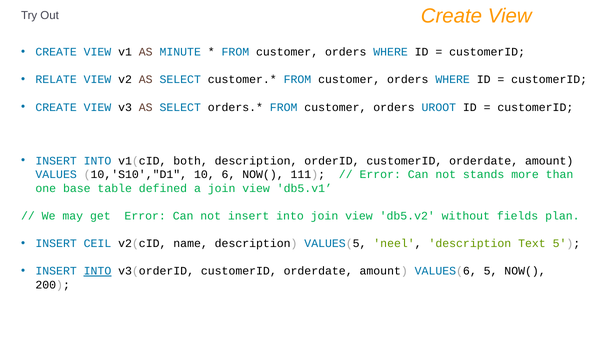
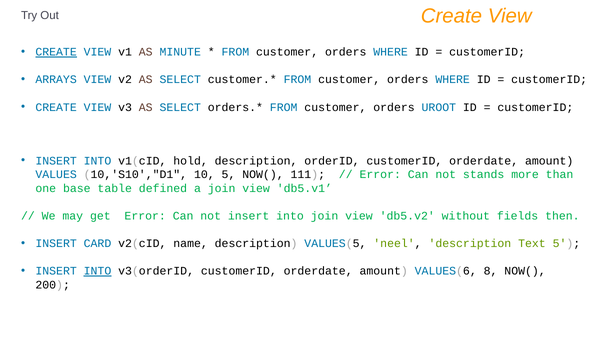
CREATE underline: none -> present (56, 52)
RELATE: RELATE -> ARRAYS (56, 80)
both: both -> hold (191, 161)
10 6: 6 -> 5 (229, 174)
plan: plan -> then (562, 216)
CEIL: CEIL -> CARD (97, 243)
VALUES(6 5: 5 -> 8 (491, 271)
